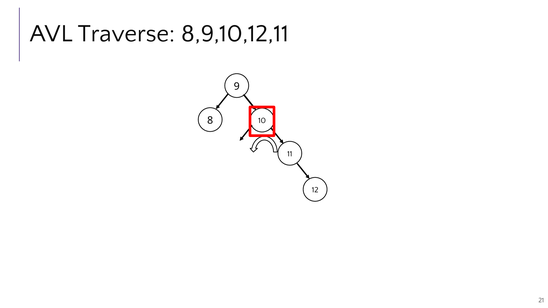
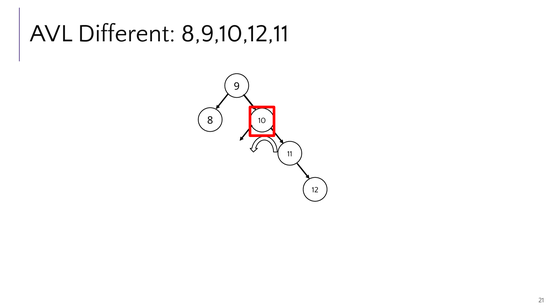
Traverse: Traverse -> Different (127, 34)
